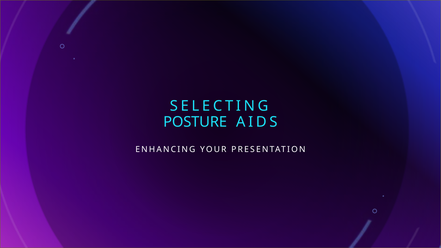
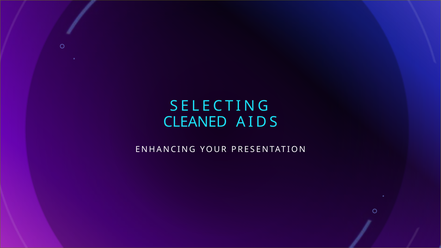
POSTURE: POSTURE -> CLEANED (195, 122)
